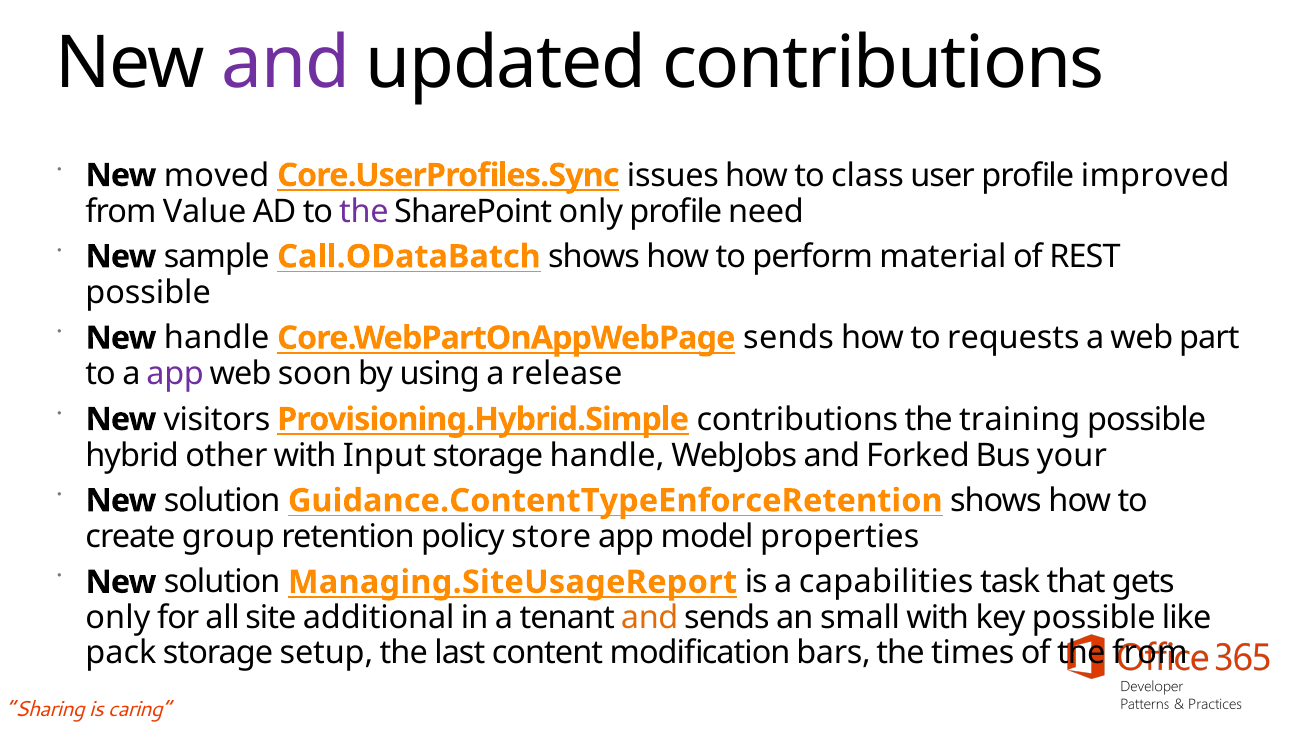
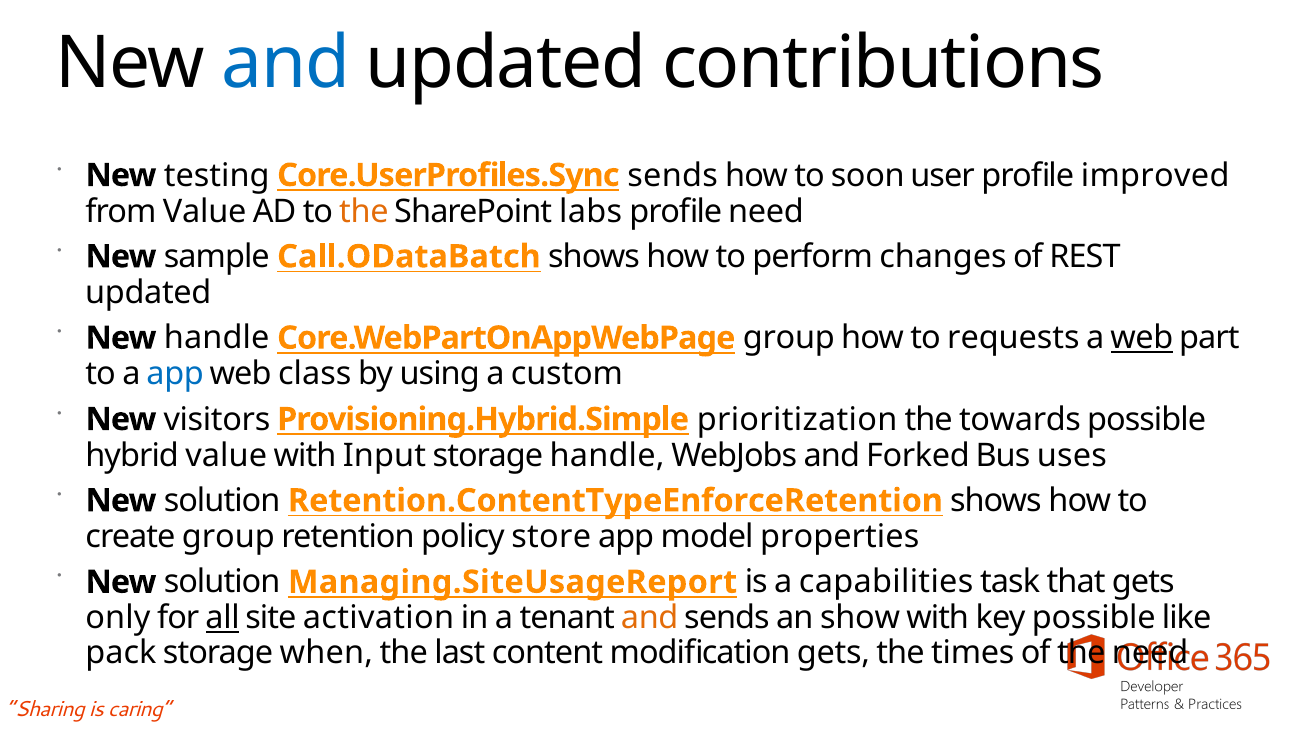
and colour: purple -> blue (286, 63)
moved: moved -> testing (217, 175)
Core.UserProfiles.Sync issues: issues -> sends (673, 175)
class: class -> soon (868, 175)
the colour: purple -> orange (364, 211)
SharePoint only: only -> labs (591, 211)
material: material -> changes (943, 257)
possible: possible -> updated (148, 293)
Core.WebPartOnAppWebPage sends: sends -> group (789, 338)
web underline: none -> present (1142, 338)
app colour: purple -> blue (175, 374)
soon: soon -> class (315, 374)
release: release -> custom (567, 374)
Provisioning.Hybrid.Simple contributions: contributions -> prioritization (797, 419)
training: training -> towards (1020, 419)
hybrid other: other -> value (226, 455)
your: your -> uses (1072, 455)
Guidance.ContentTypeEnforceRetention: Guidance.ContentTypeEnforceRetention -> Retention.ContentTypeEnforceRetention (615, 501)
all underline: none -> present (223, 618)
additional: additional -> activation (379, 618)
small: small -> show (860, 618)
setup: setup -> when (326, 653)
modification bars: bars -> gets (834, 653)
the from: from -> need (1150, 653)
